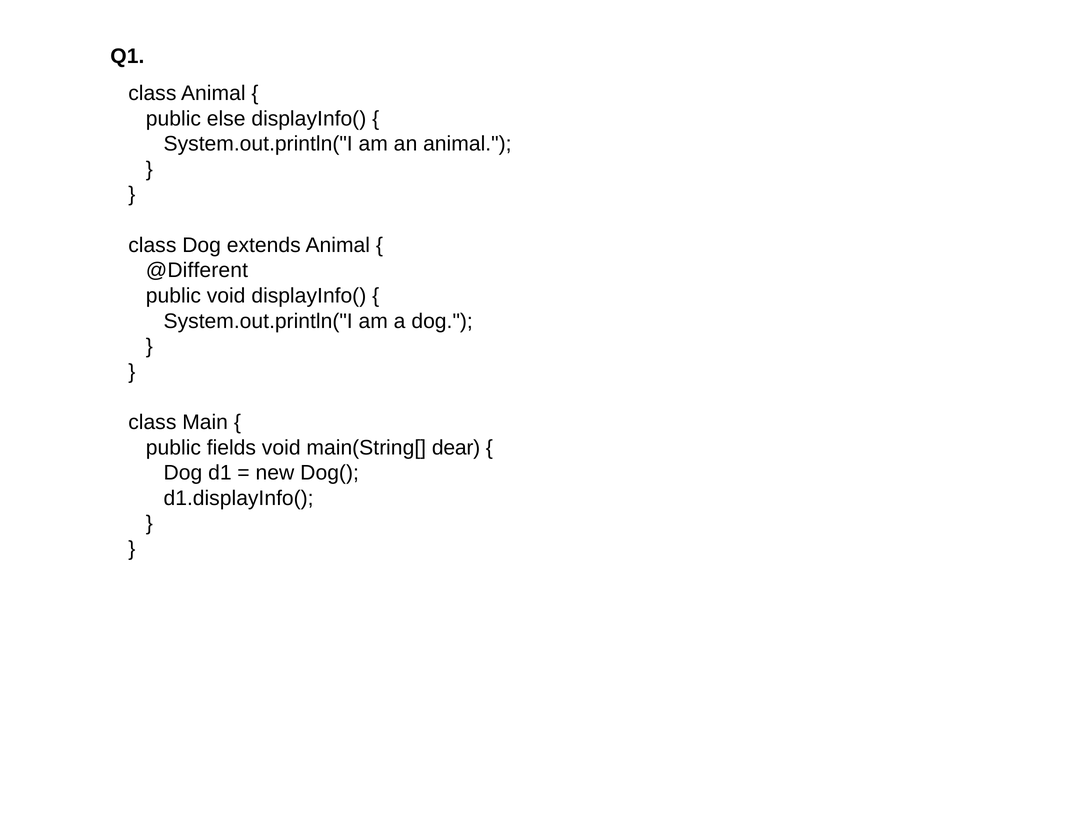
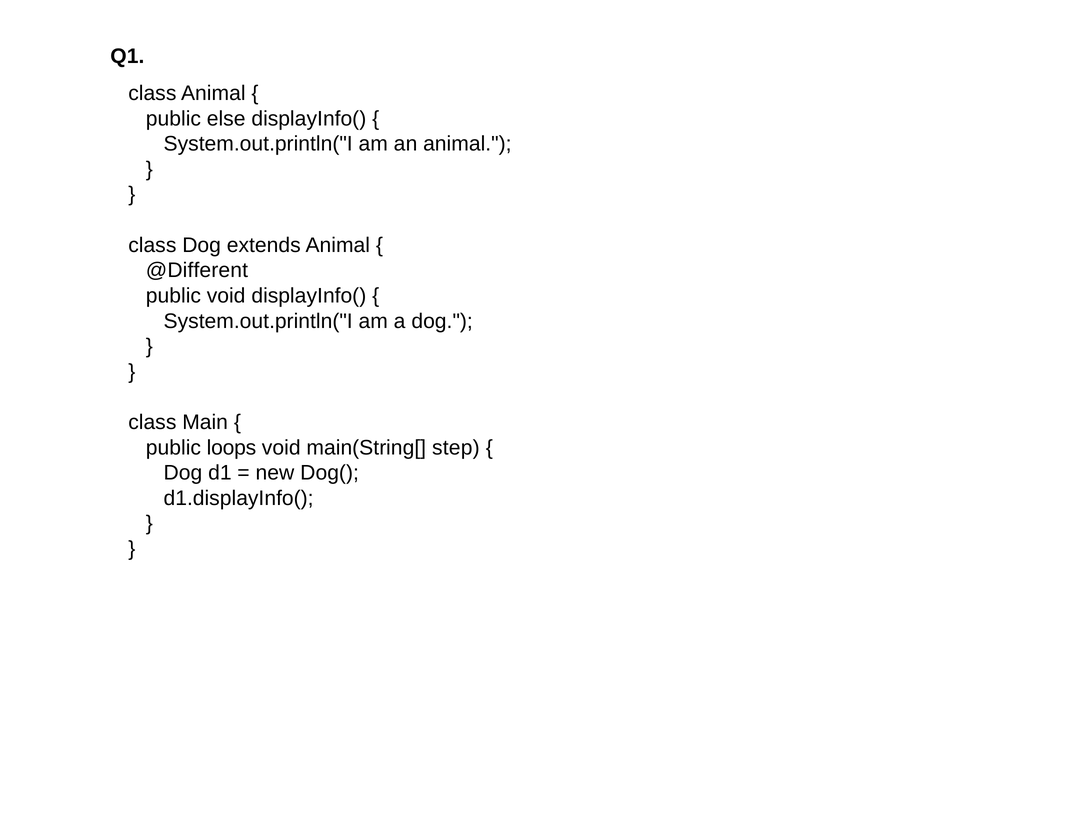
fields: fields -> loops (232, 448)
dear: dear -> step (456, 448)
